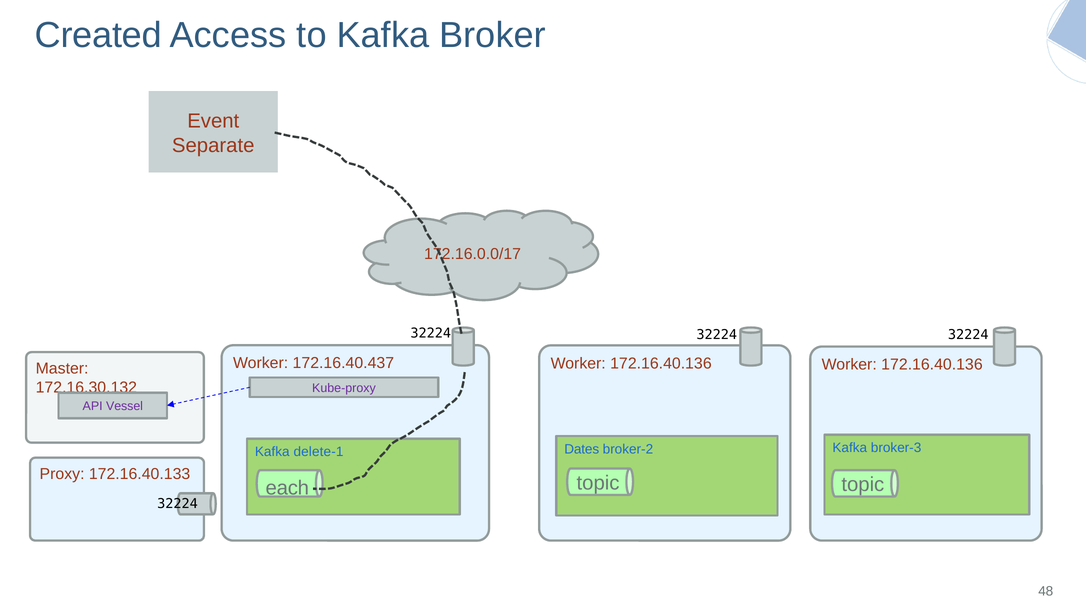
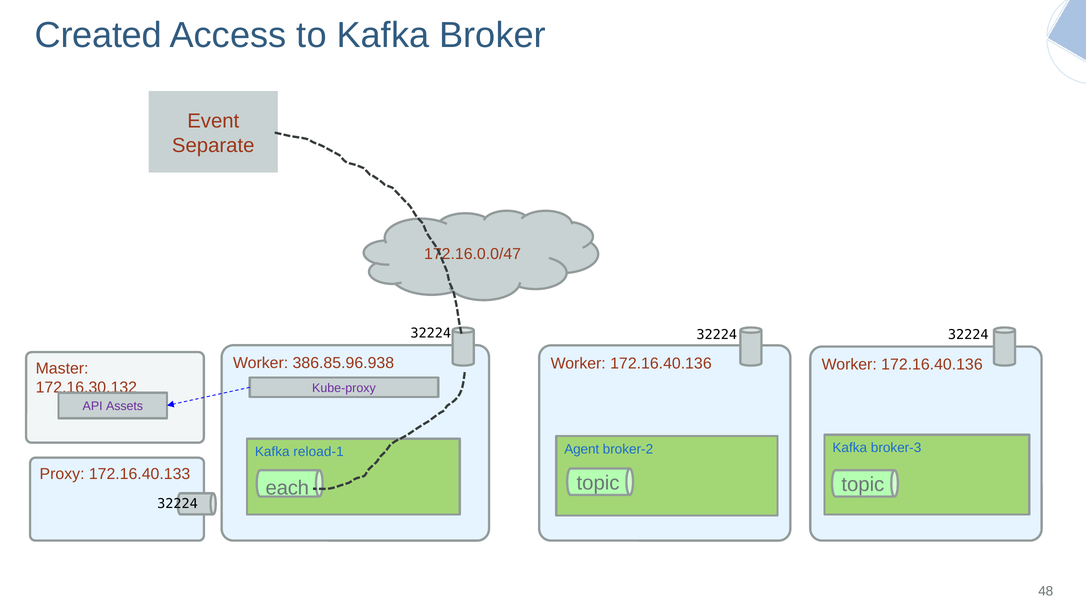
172.16.0.0/17: 172.16.0.0/17 -> 172.16.0.0/47 (473, 254)
172.16.40.437: 172.16.40.437 -> 386.85.96.938 (343, 363)
Vessel: Vessel -> Assets (125, 406)
Dates: Dates -> Agent (582, 449)
delete-1: delete-1 -> reload-1 (318, 452)
